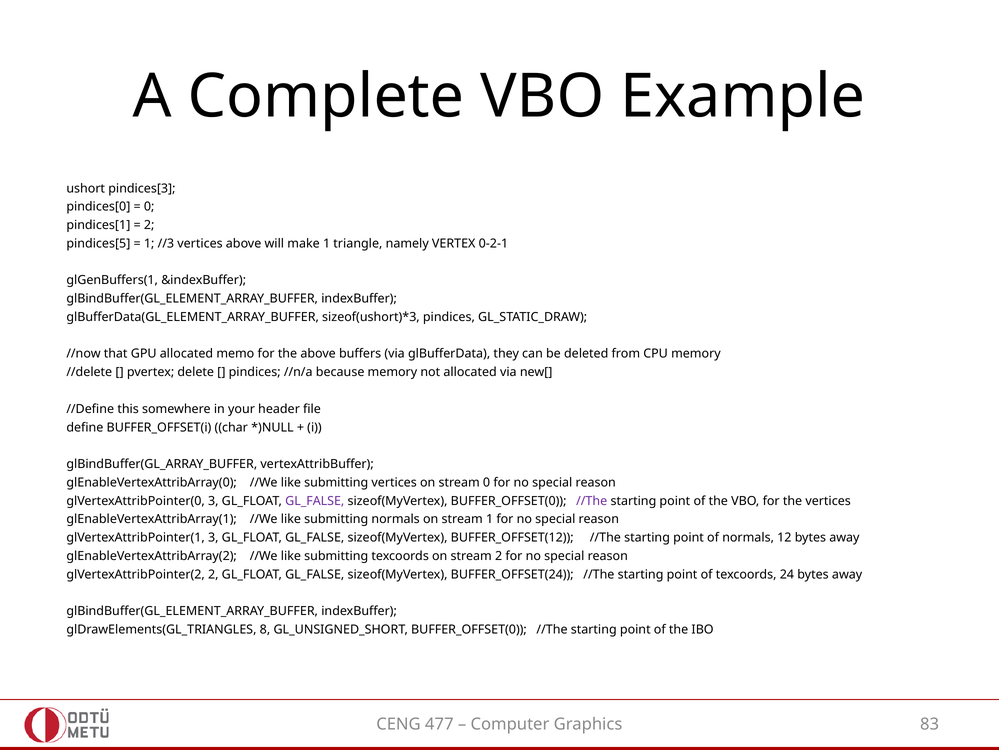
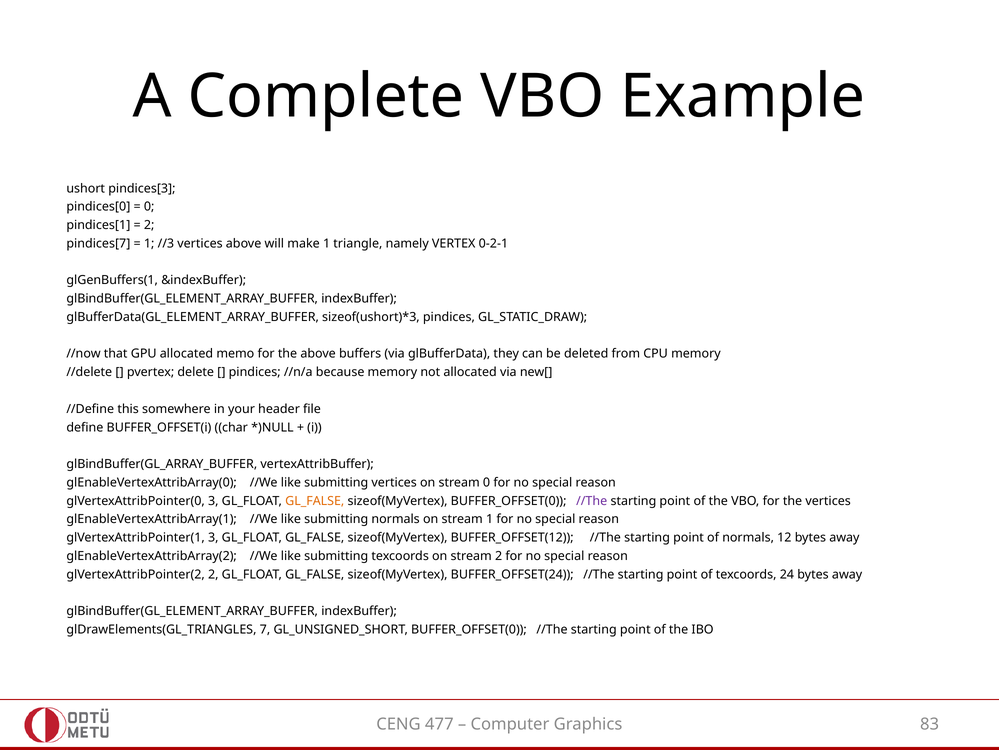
pindices[5: pindices[5 -> pindices[7 (98, 243)
GL_FALSE colour: purple -> orange (315, 500)
8: 8 -> 7 (265, 629)
